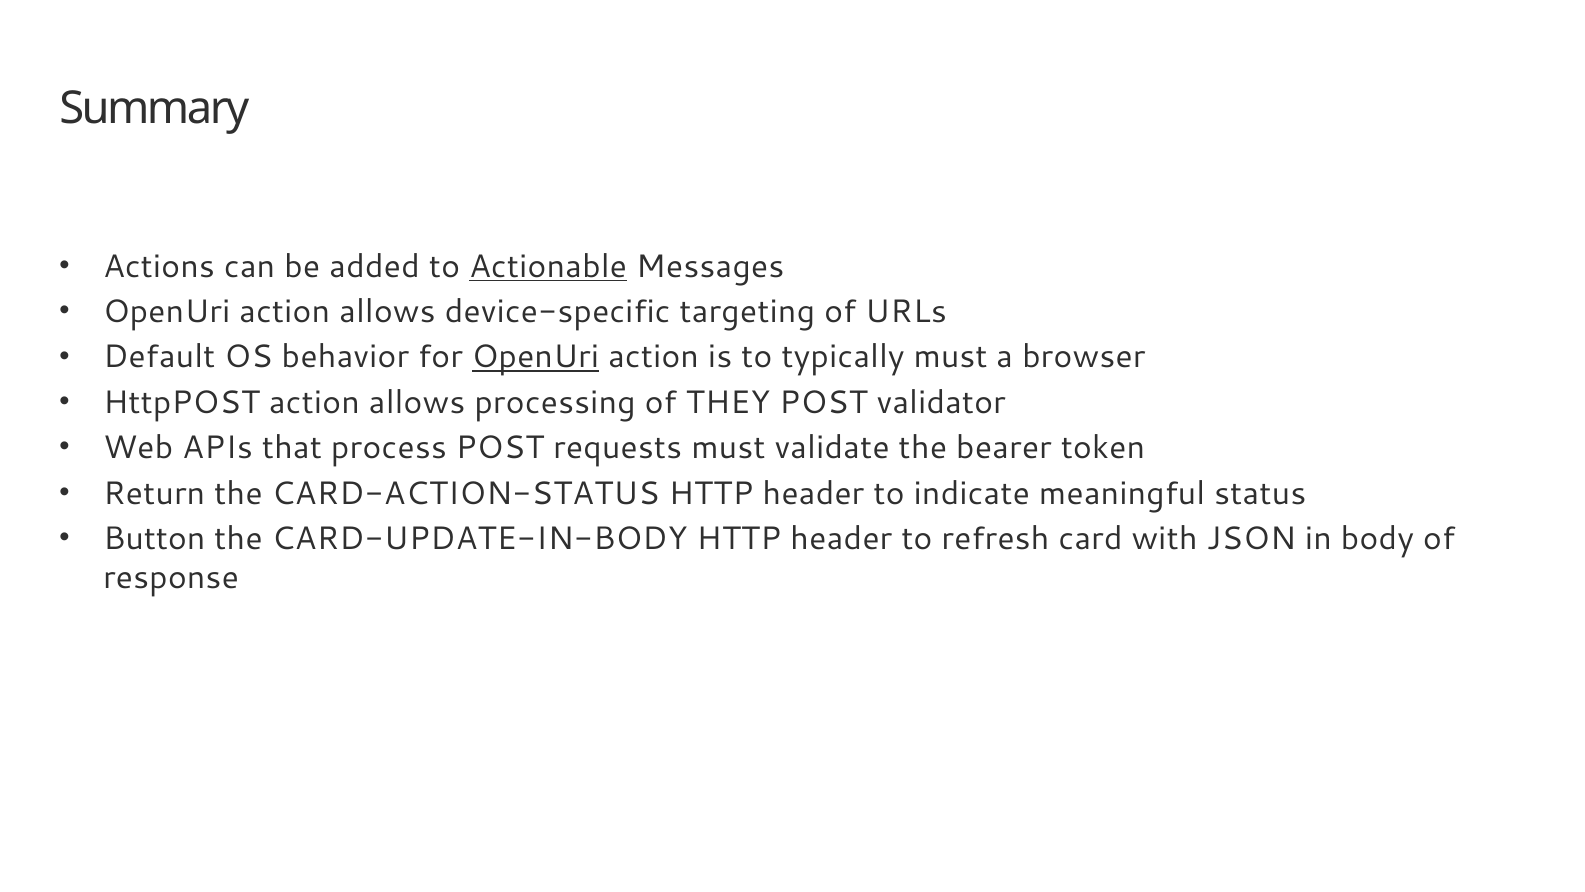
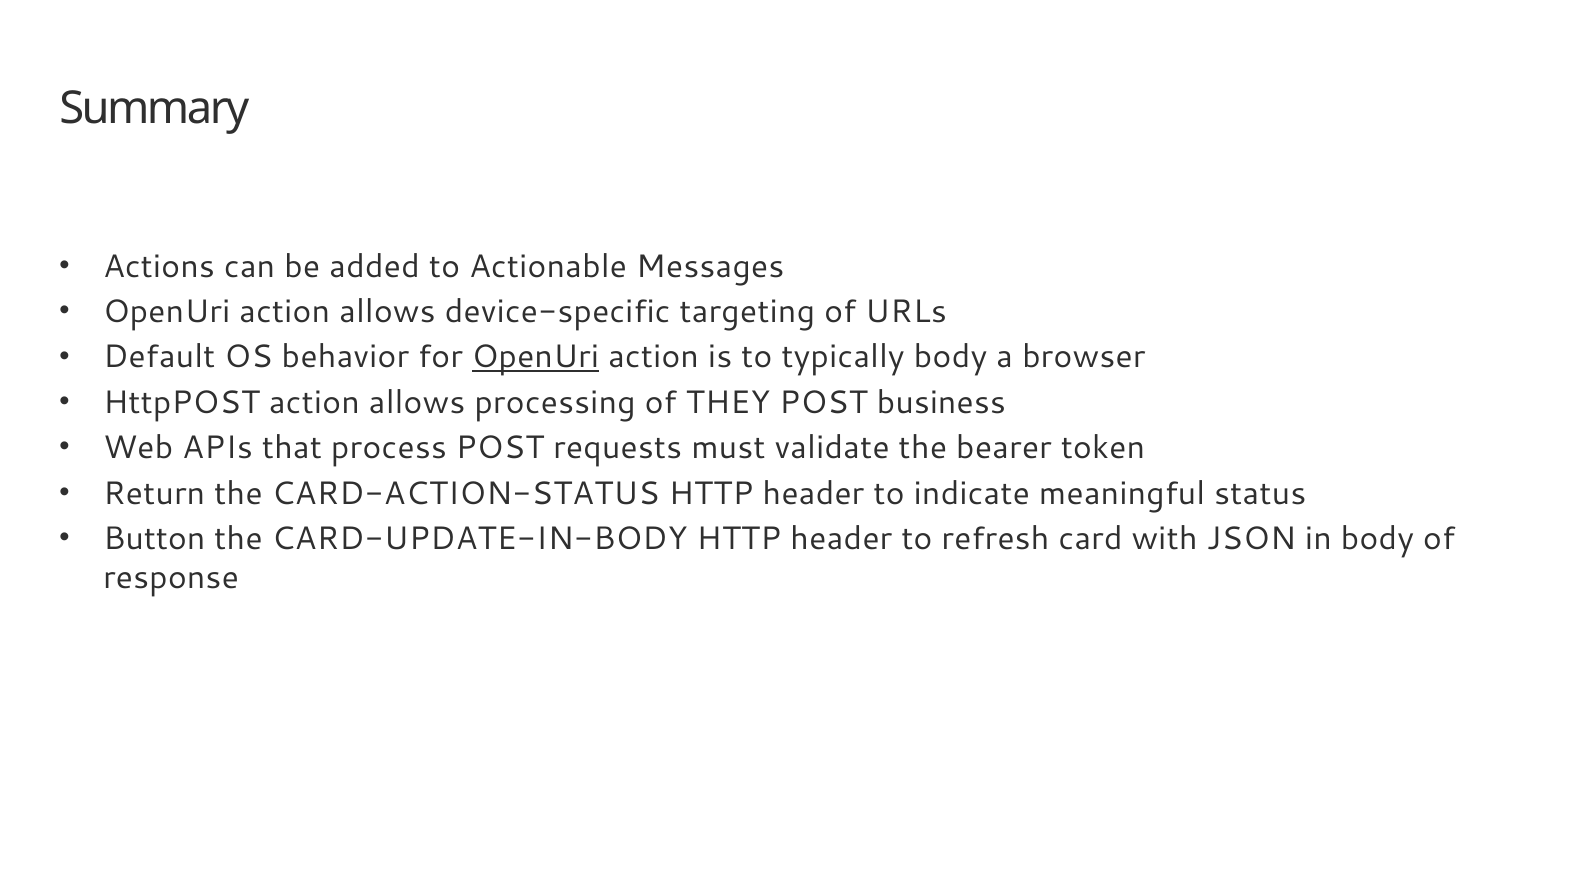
Actionable underline: present -> none (548, 266)
typically must: must -> body (950, 357)
validator: validator -> business (941, 402)
